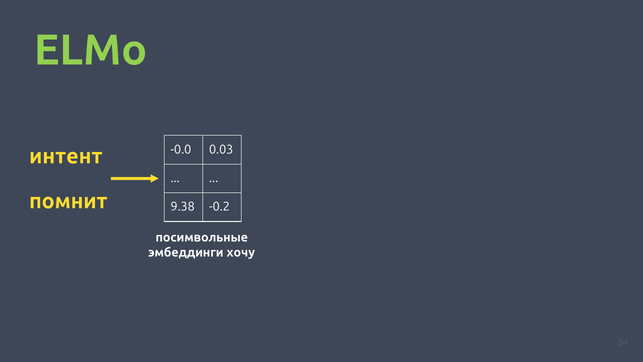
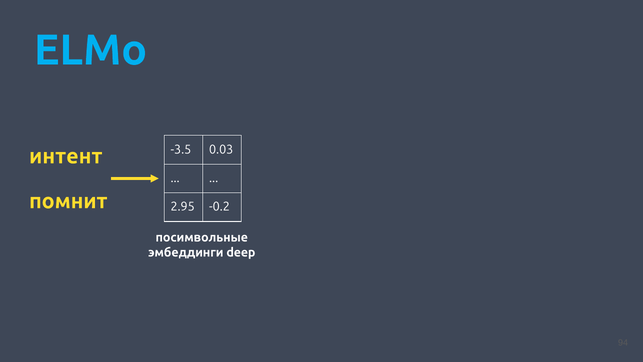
ELMo colour: light green -> light blue (91, 50)
-0.0: -0.0 -> -3.5 (181, 149)
9.38: 9.38 -> 2.95 (183, 207)
хочу: хочу -> deep (241, 252)
